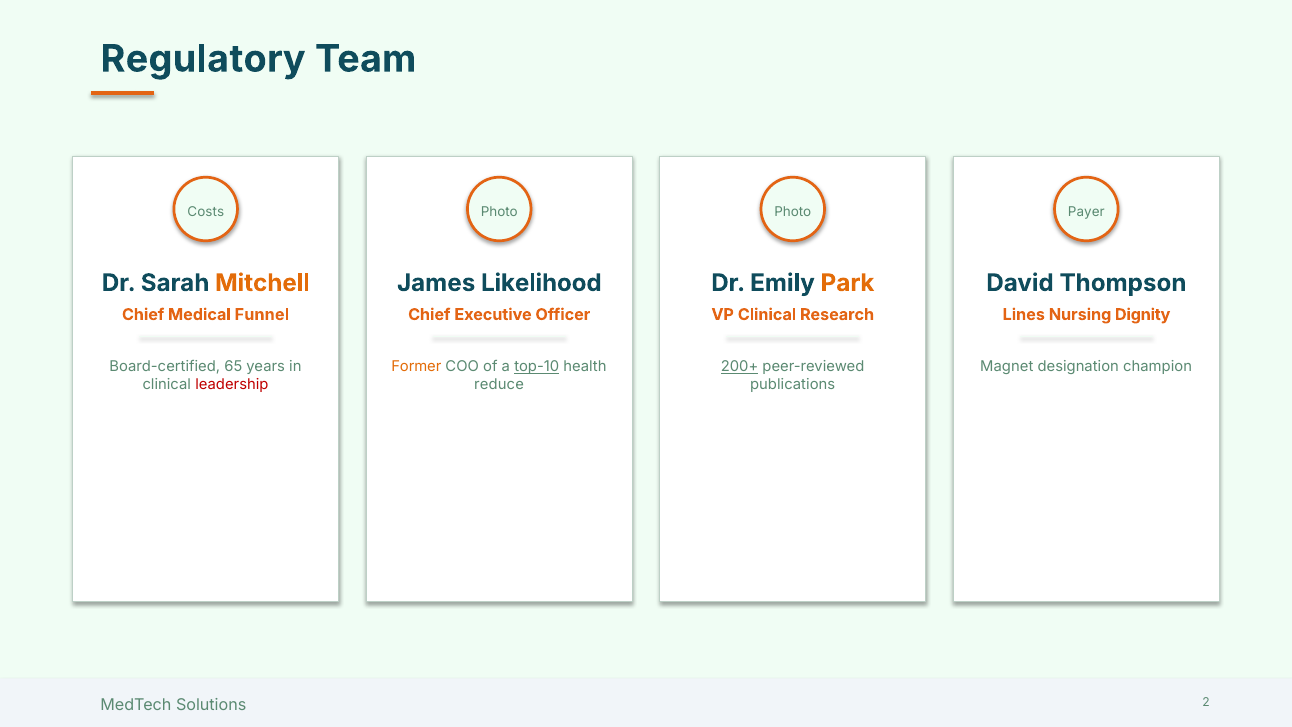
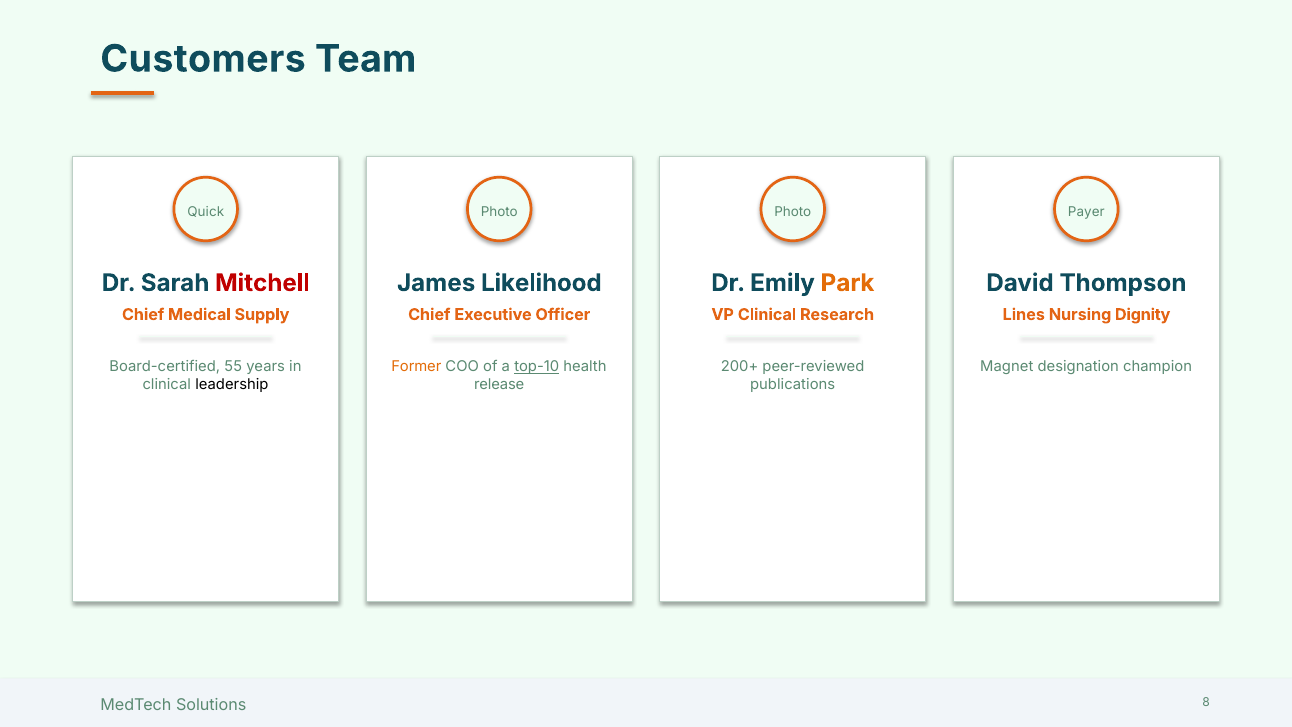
Regulatory: Regulatory -> Customers (203, 59)
Costs: Costs -> Quick (206, 212)
Mitchell colour: orange -> red (262, 283)
Funnel: Funnel -> Supply (262, 315)
65: 65 -> 55 (233, 367)
200+ underline: present -> none (740, 367)
leadership colour: red -> black (232, 384)
reduce: reduce -> release (499, 384)
2: 2 -> 8 (1206, 702)
